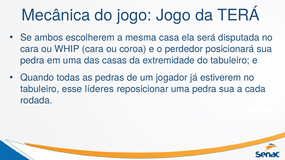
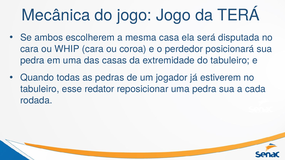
líderes: líderes -> redator (99, 89)
